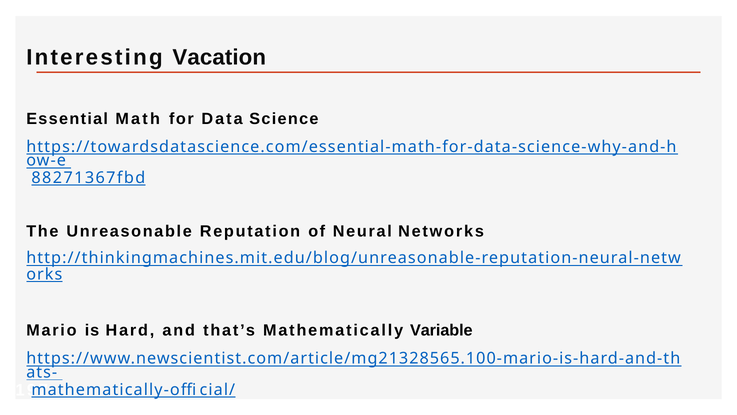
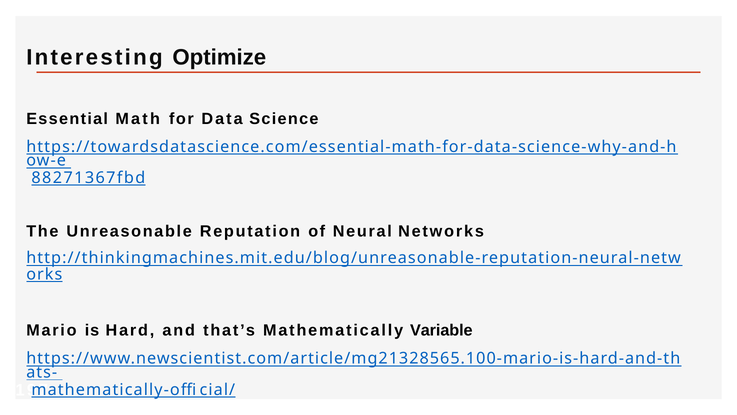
Vacation: Vacation -> Optimize (219, 58)
